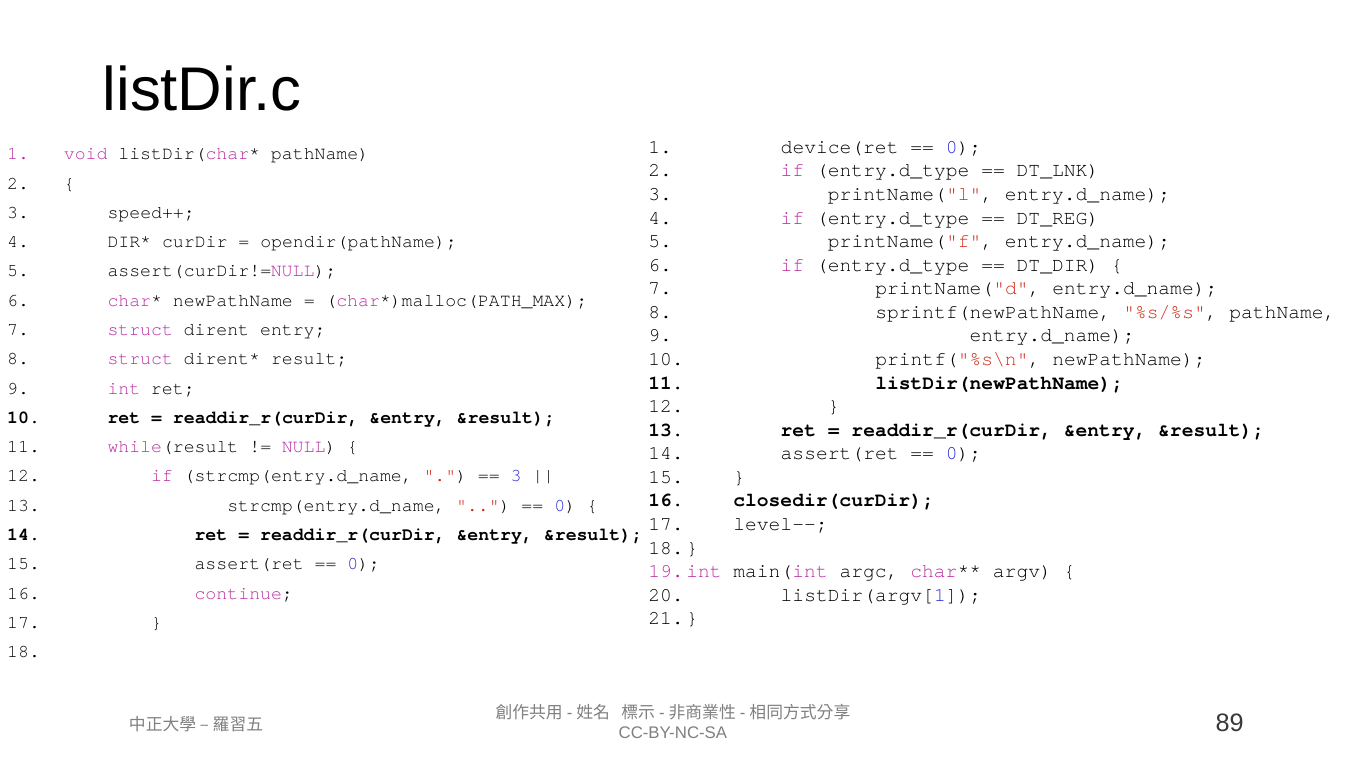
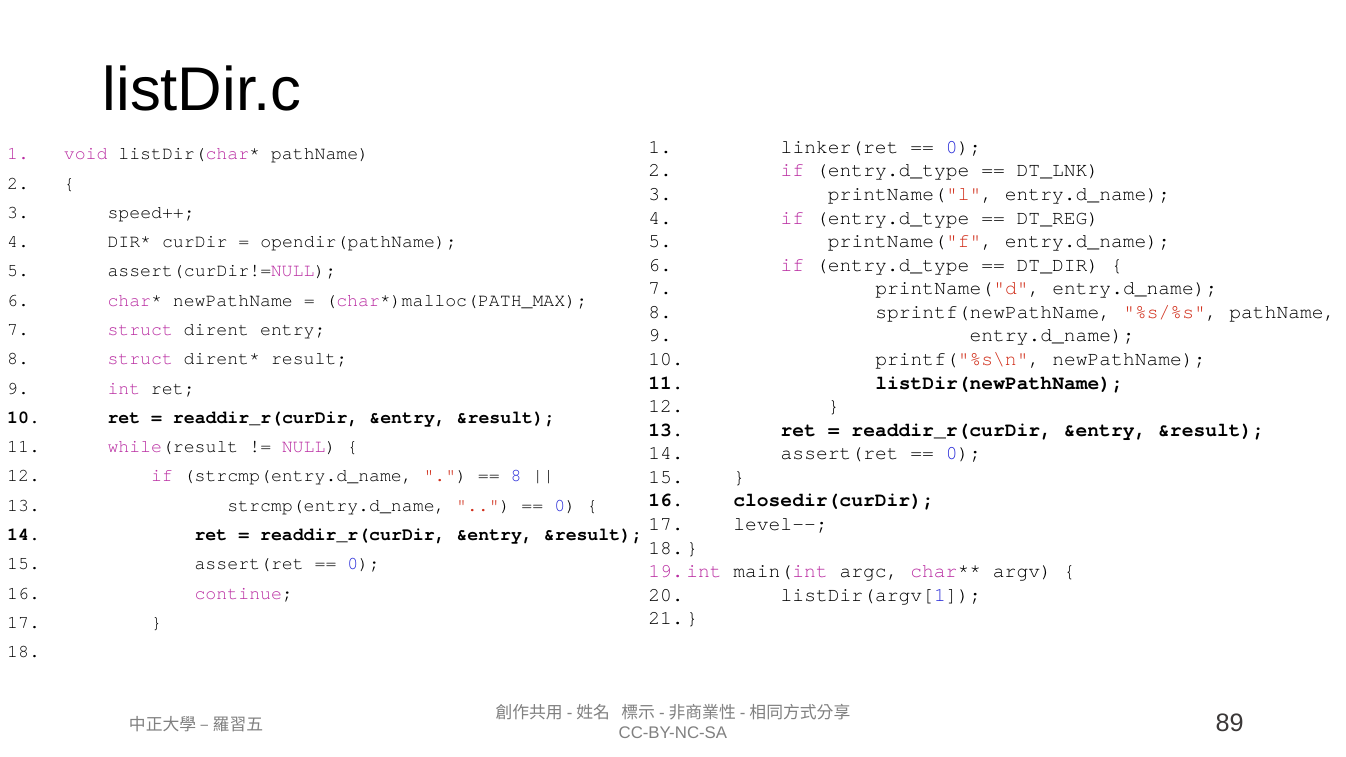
device(ret: device(ret -> linker(ret (840, 147)
3: 3 -> 8 (516, 476)
